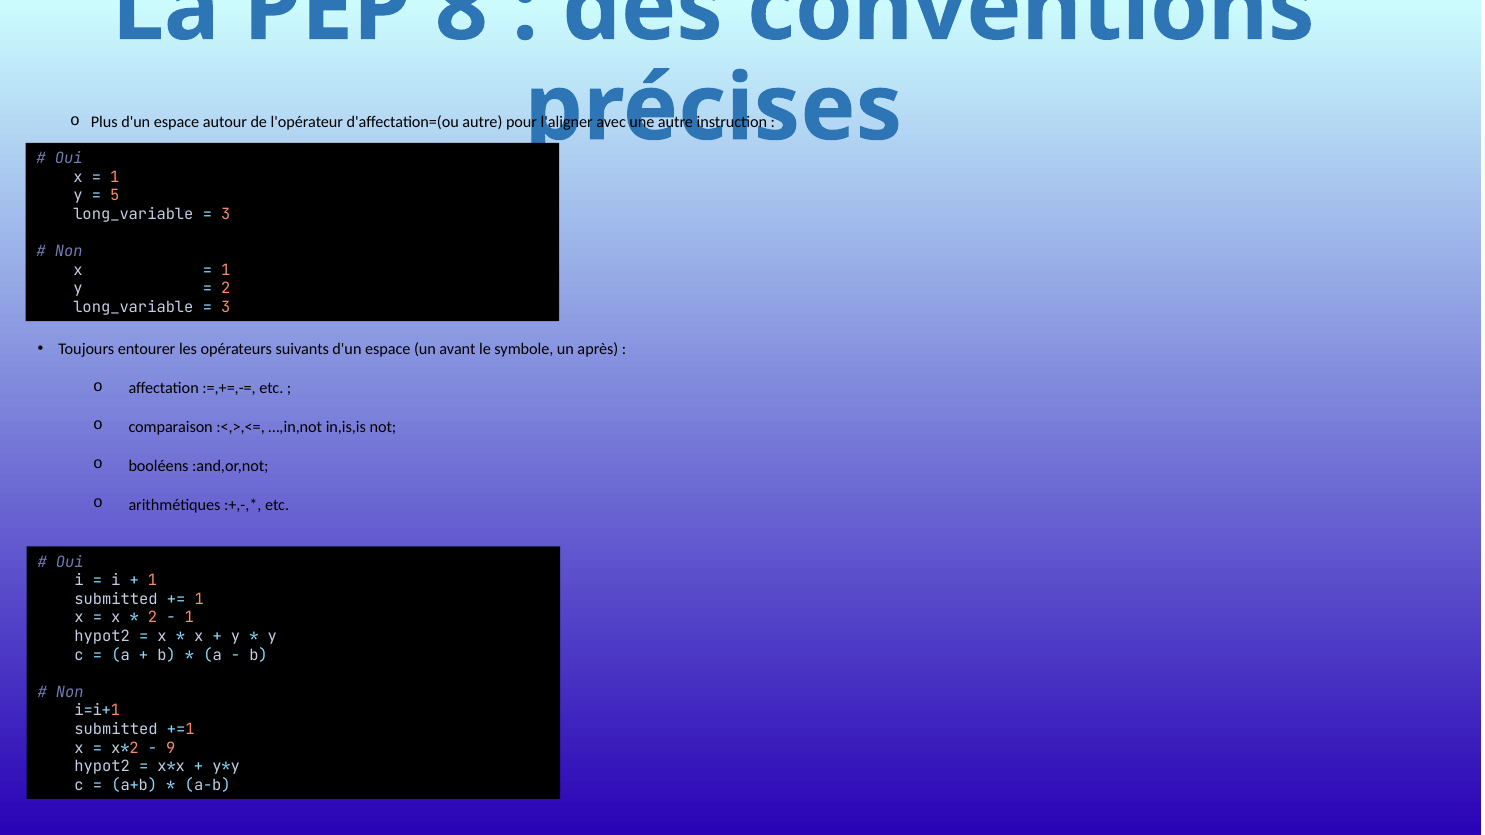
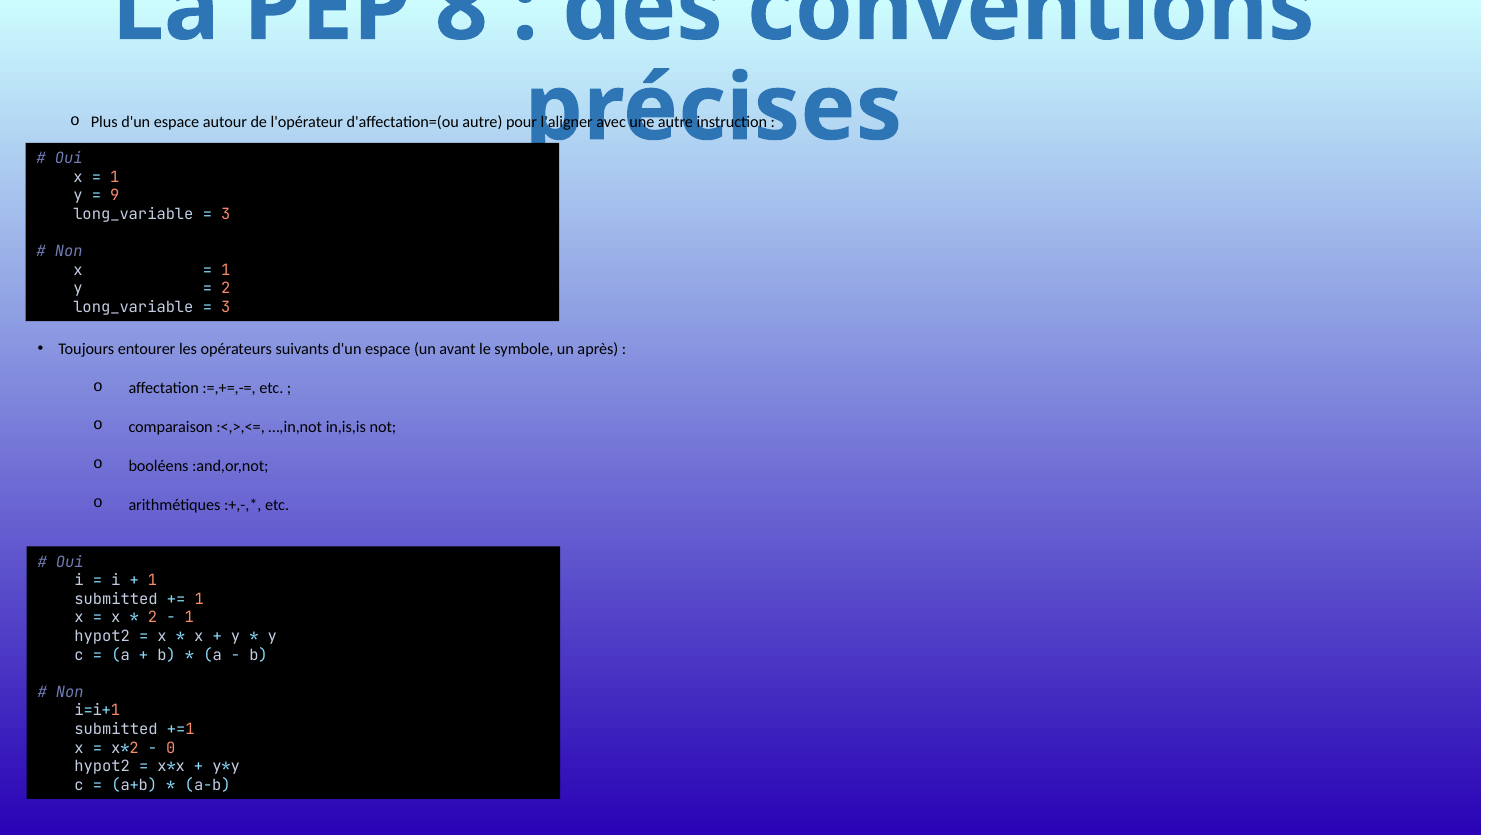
5: 5 -> 9 (115, 196)
9: 9 -> 0 (171, 748)
